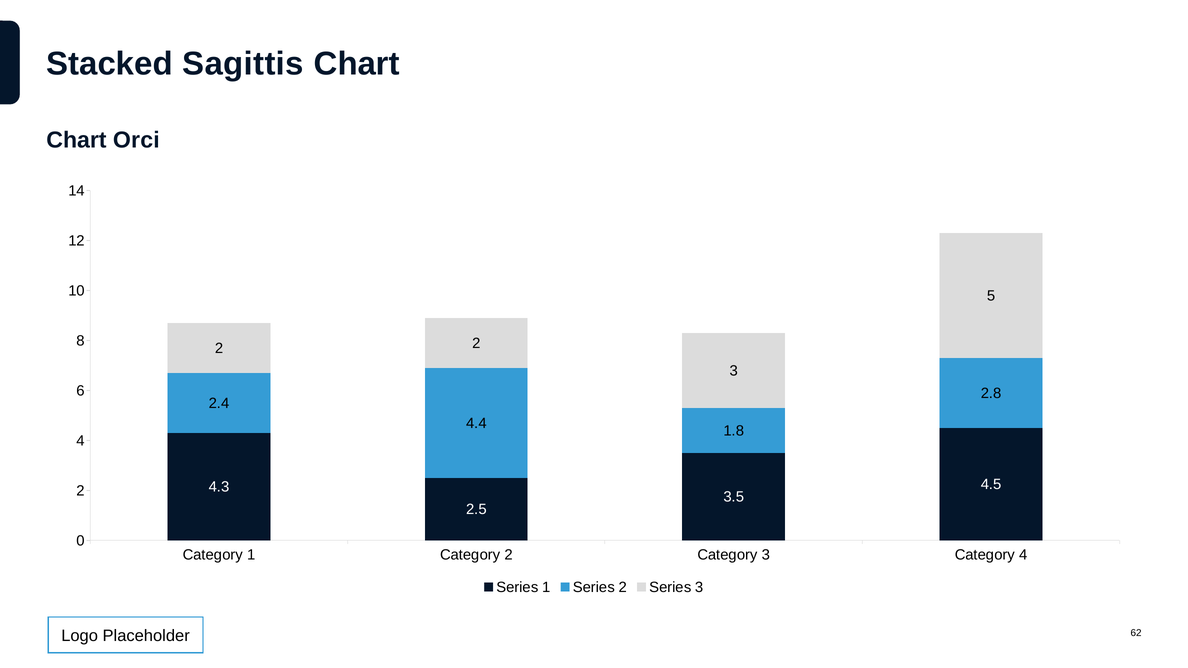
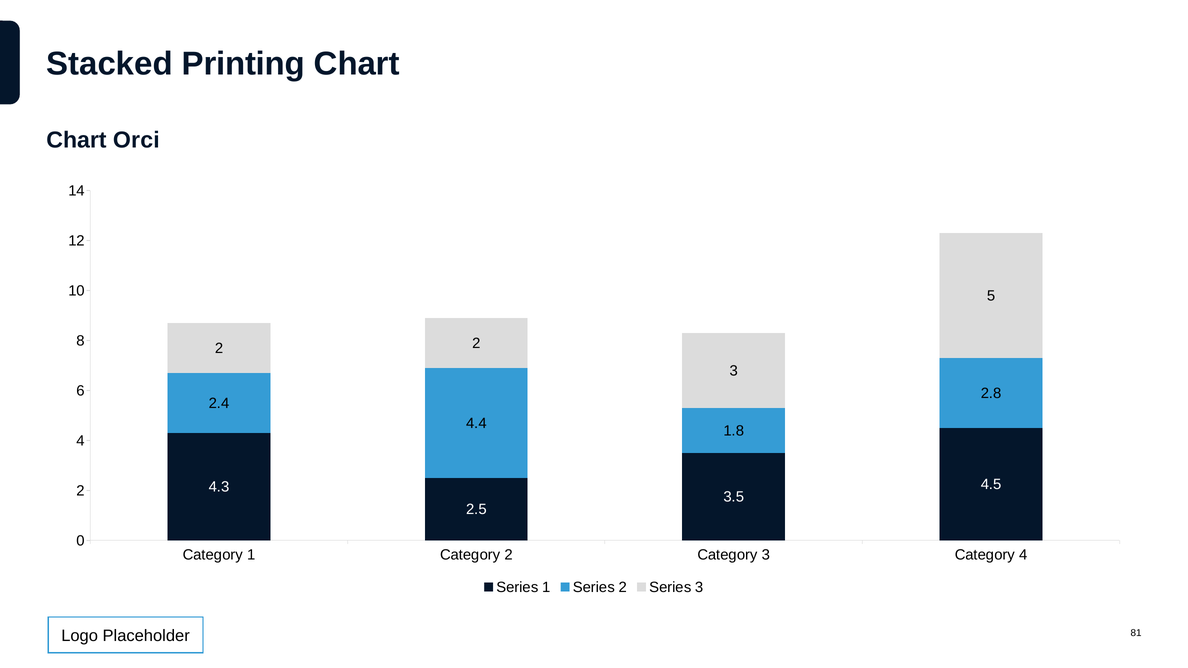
Sagittis: Sagittis -> Printing (243, 64)
62: 62 -> 81 (1136, 633)
